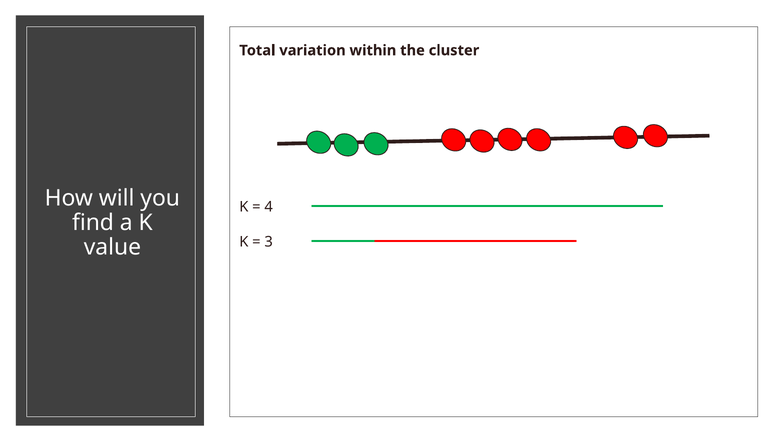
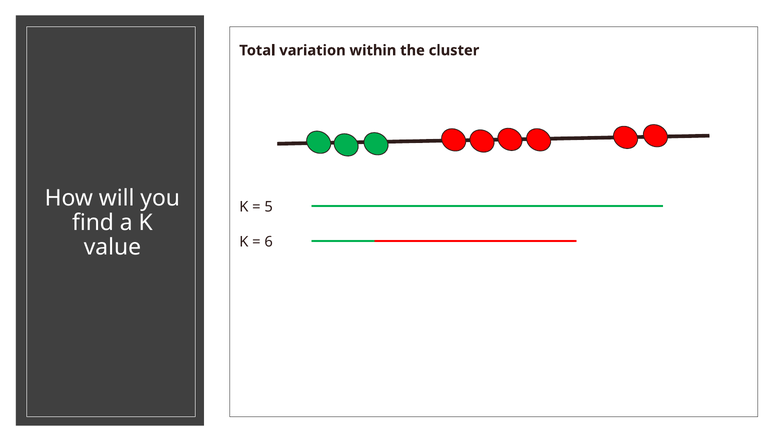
4: 4 -> 5 (269, 207)
3: 3 -> 6 (269, 242)
